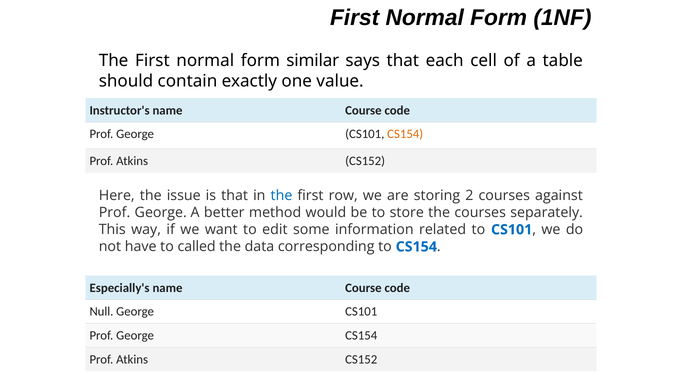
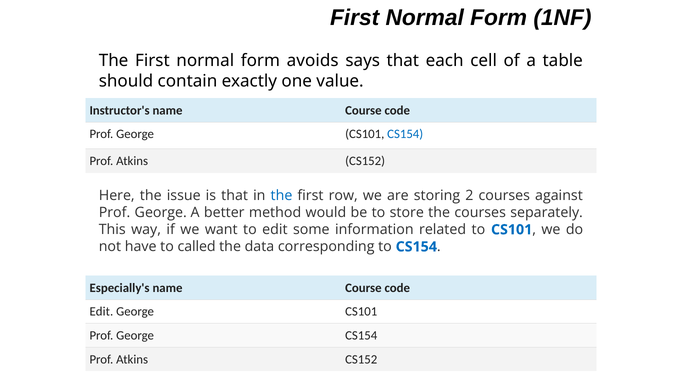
similar: similar -> avoids (313, 61)
CS154 colour: orange -> blue (405, 134)
Null: Null -> Edit (101, 311)
